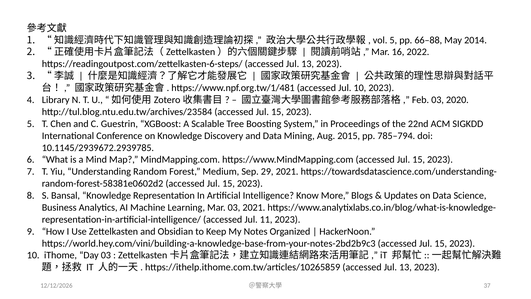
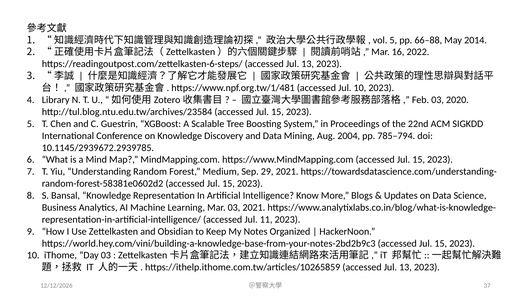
2015: 2015 -> 2004 (349, 136)
